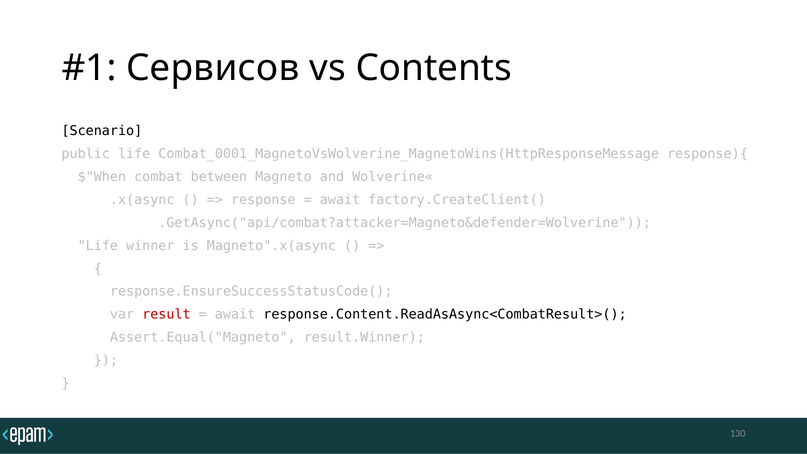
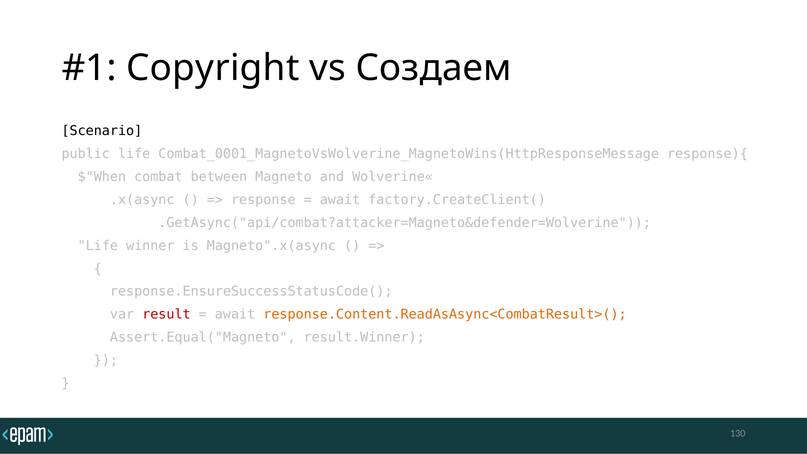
Сервисов: Сервисов -> Copyright (213, 68)
Contents: Contents -> Создаем (434, 68)
response.Content.ReadAsAsync<CombatResult>( colour: black -> orange (445, 314)
